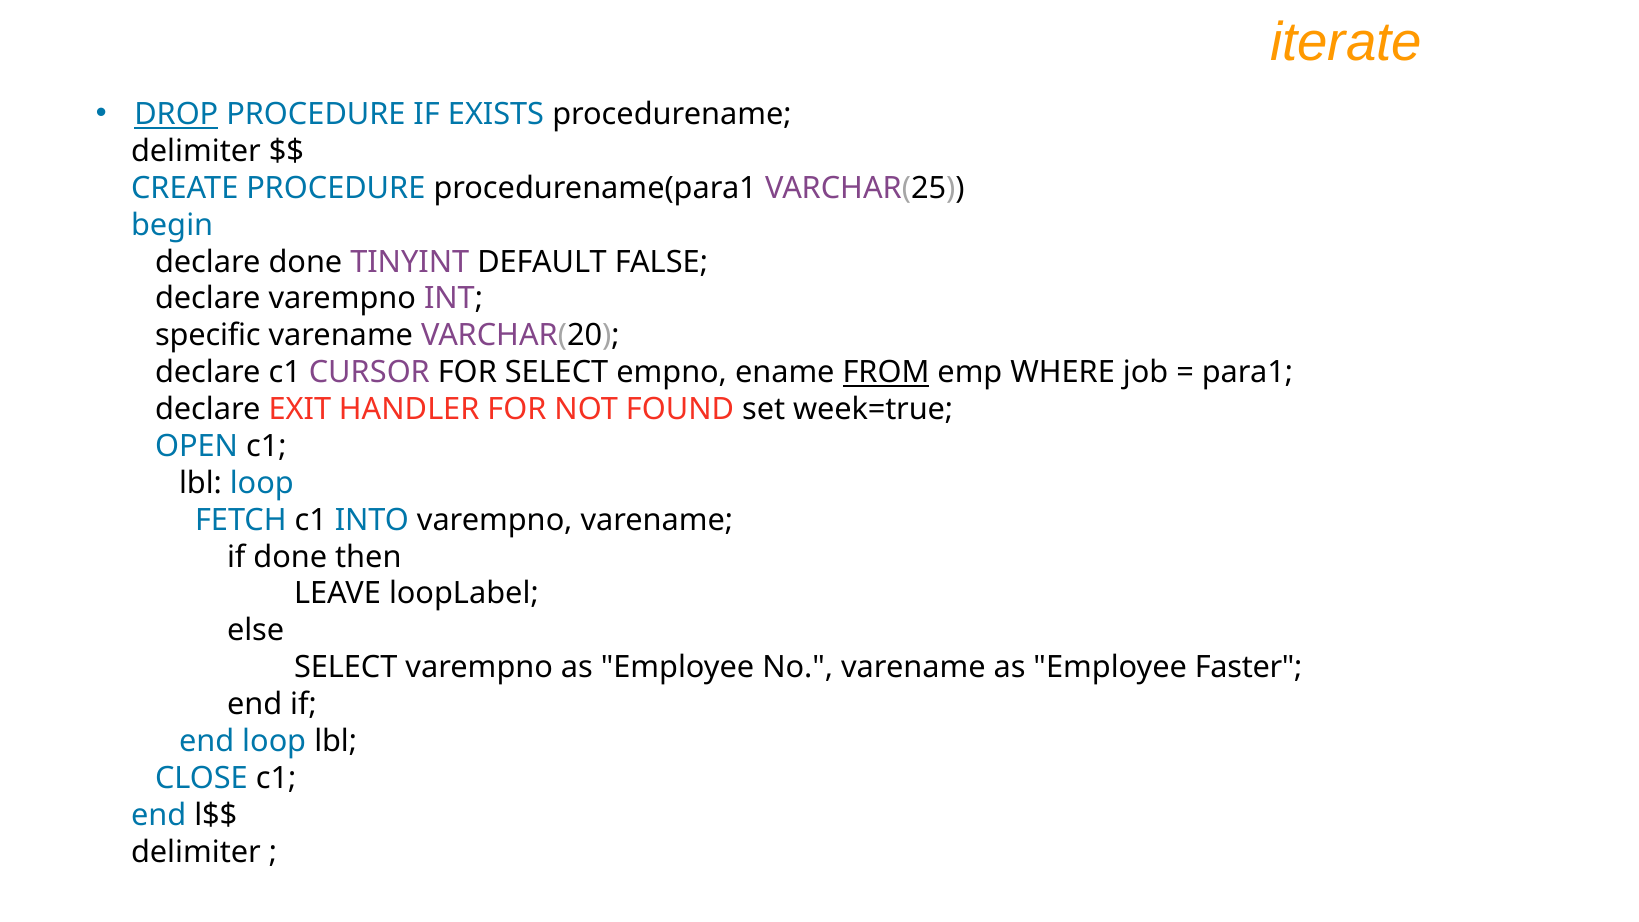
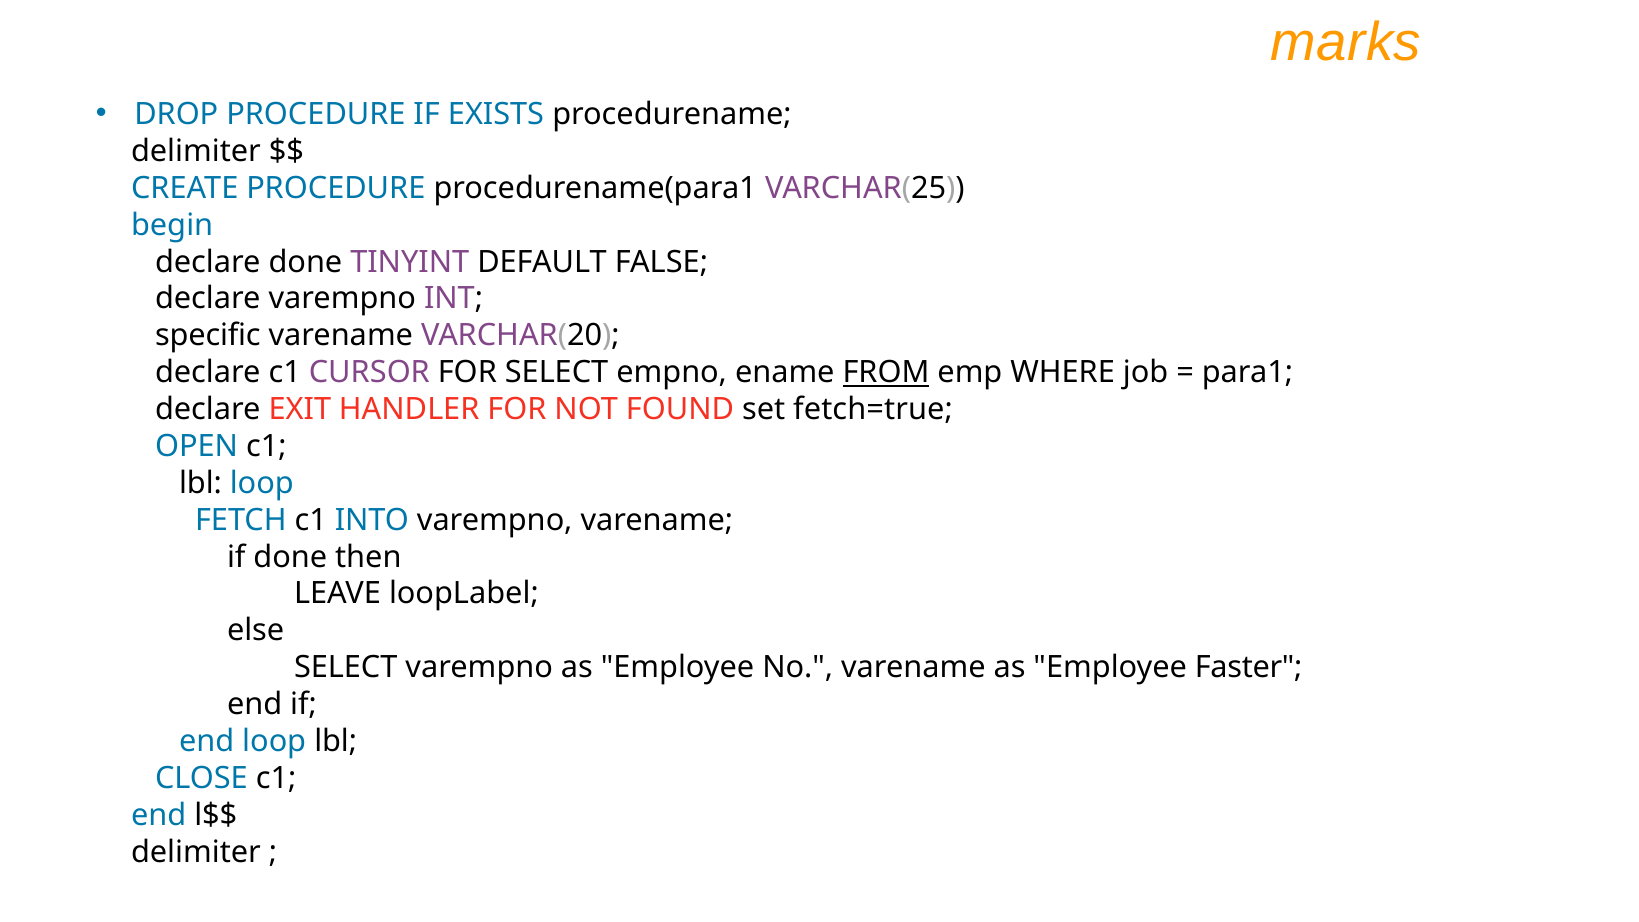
iterate: iterate -> marks (1346, 43)
DROP underline: present -> none (176, 114)
week=true: week=true -> fetch=true (873, 409)
